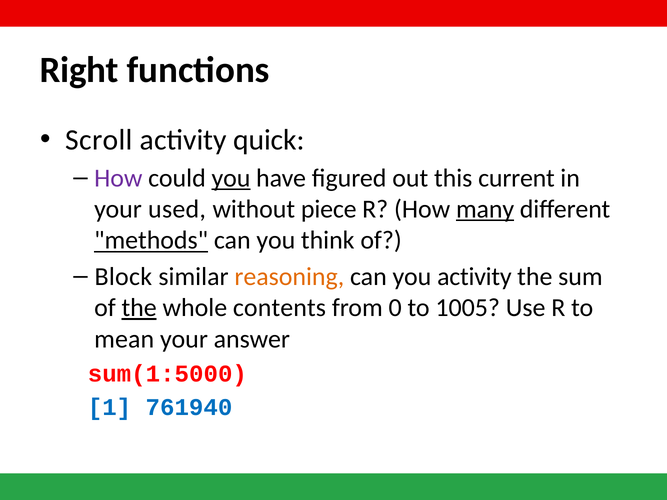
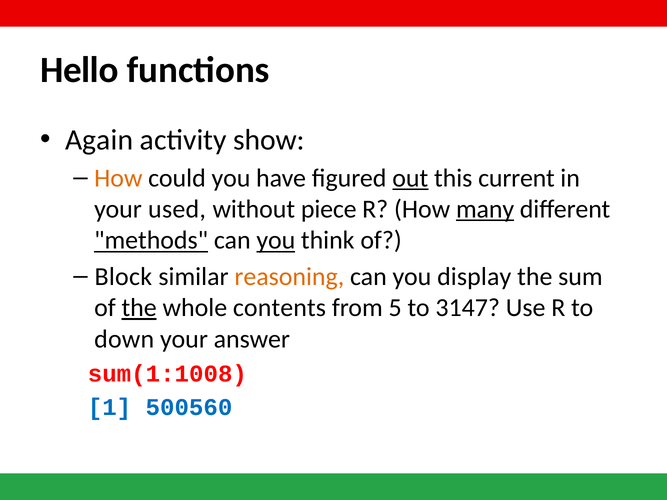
Right: Right -> Hello (79, 70)
Scroll: Scroll -> Again (99, 140)
quick: quick -> show (269, 140)
How colour: purple -> orange (118, 178)
you underline: present -> none (231, 178)
out underline: none -> present (410, 178)
you underline: none -> present (276, 241)
you activity: activity -> display (474, 277)
0: 0 -> 5 (395, 308)
1005: 1005 -> 3147 (468, 308)
mean: mean -> down (124, 339)
sum(1:5000: sum(1:5000 -> sum(1:1008 (167, 374)
761940: 761940 -> 500560 (189, 408)
